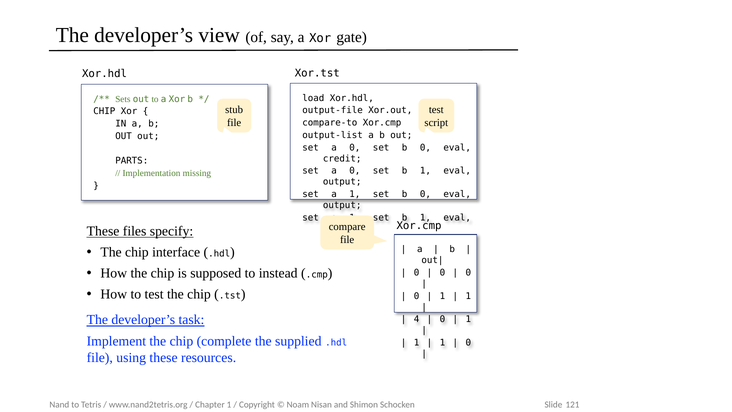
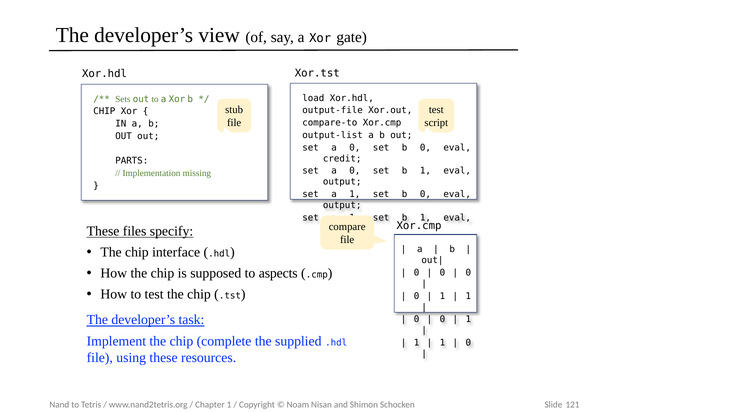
instead: instead -> aspects (278, 273)
4: 4 -> 0 (417, 319)
